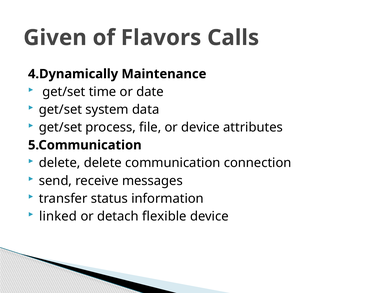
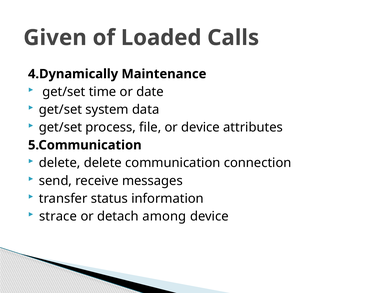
Flavors: Flavors -> Loaded (161, 38)
linked: linked -> strace (58, 216)
flexible: flexible -> among (164, 216)
